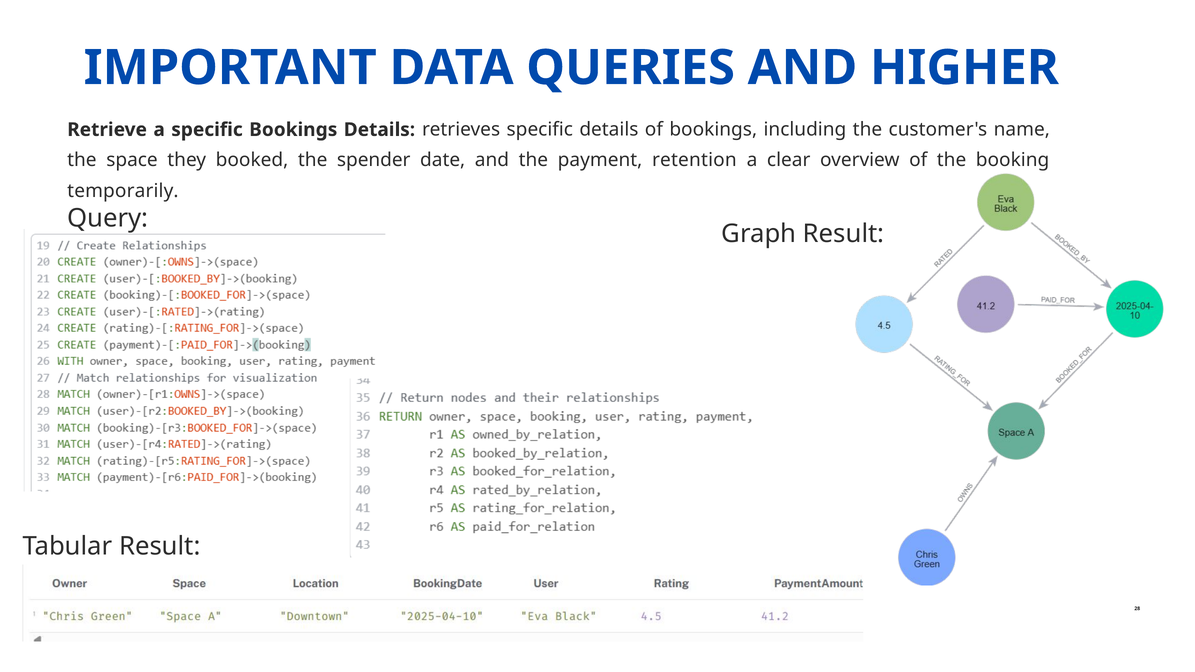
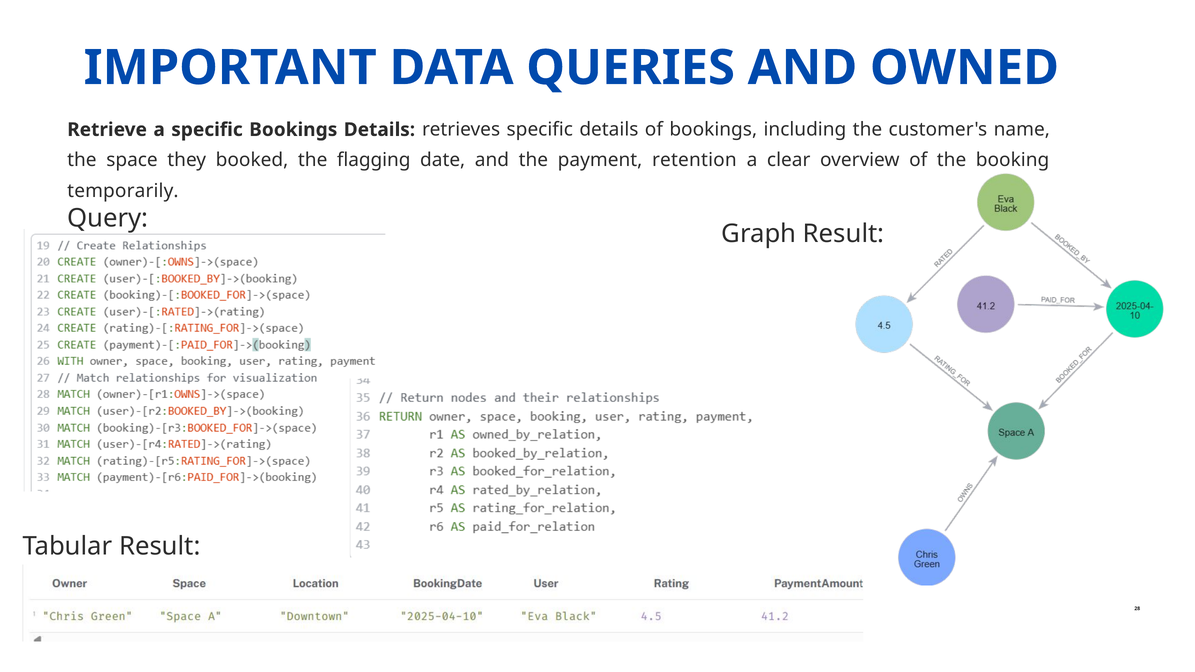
HIGHER: HIGHER -> OWNED (964, 68)
spender: spender -> flagging (374, 160)
